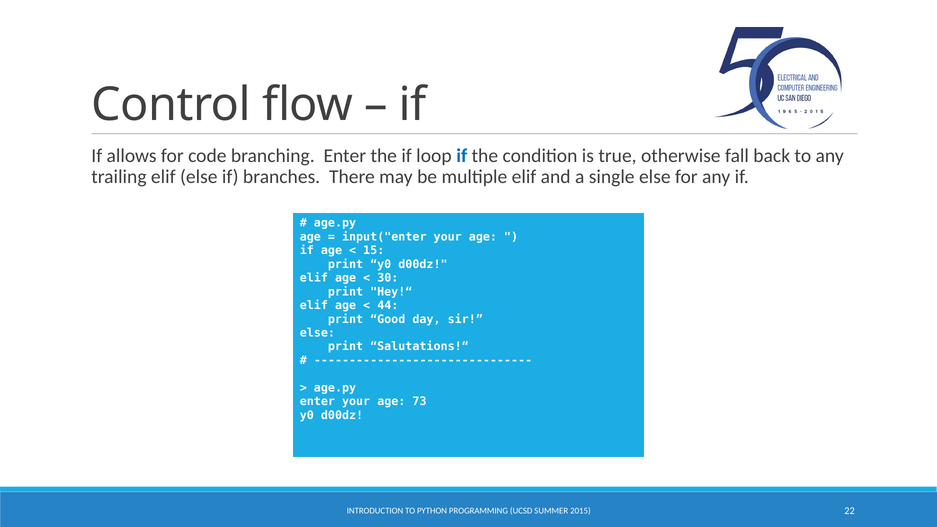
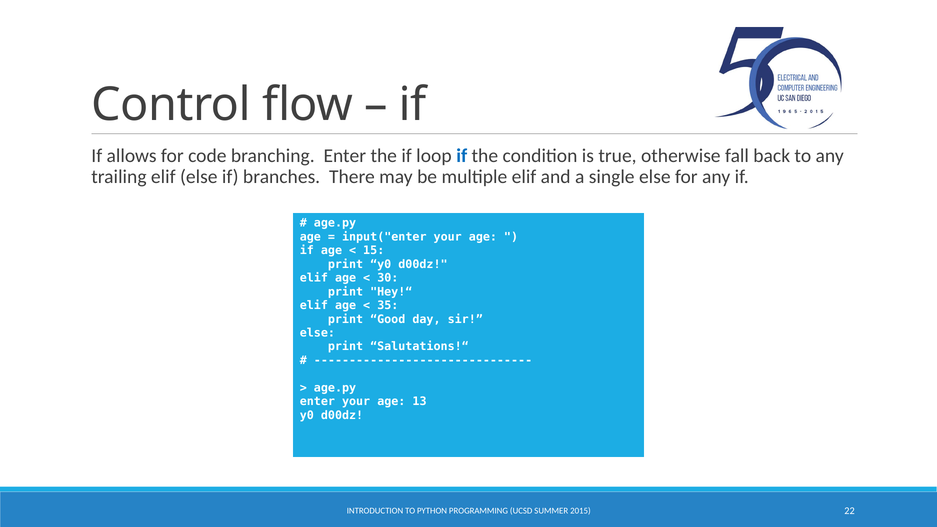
44: 44 -> 35 (388, 305)
73: 73 -> 13 (420, 402)
